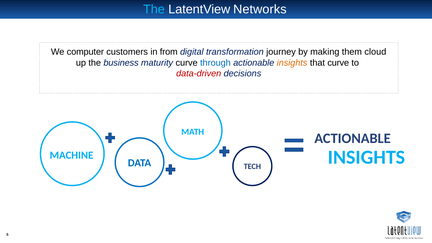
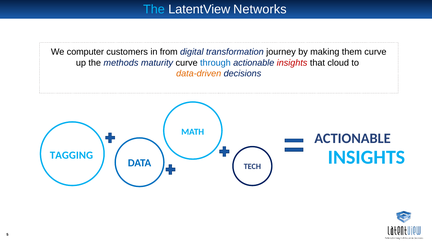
them cloud: cloud -> curve (375, 52)
business: business -> methods (121, 63)
insights colour: orange -> red (292, 63)
that curve: curve -> cloud (338, 63)
data-driven colour: red -> orange (199, 74)
MACHINE: MACHINE -> TAGGING (71, 155)
